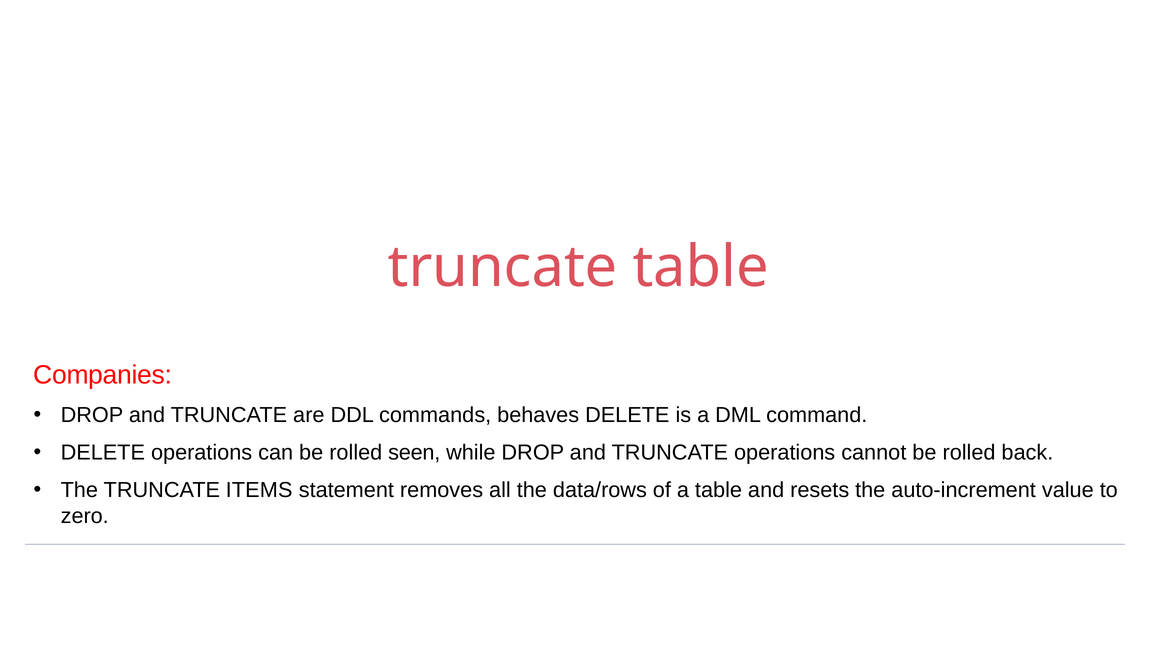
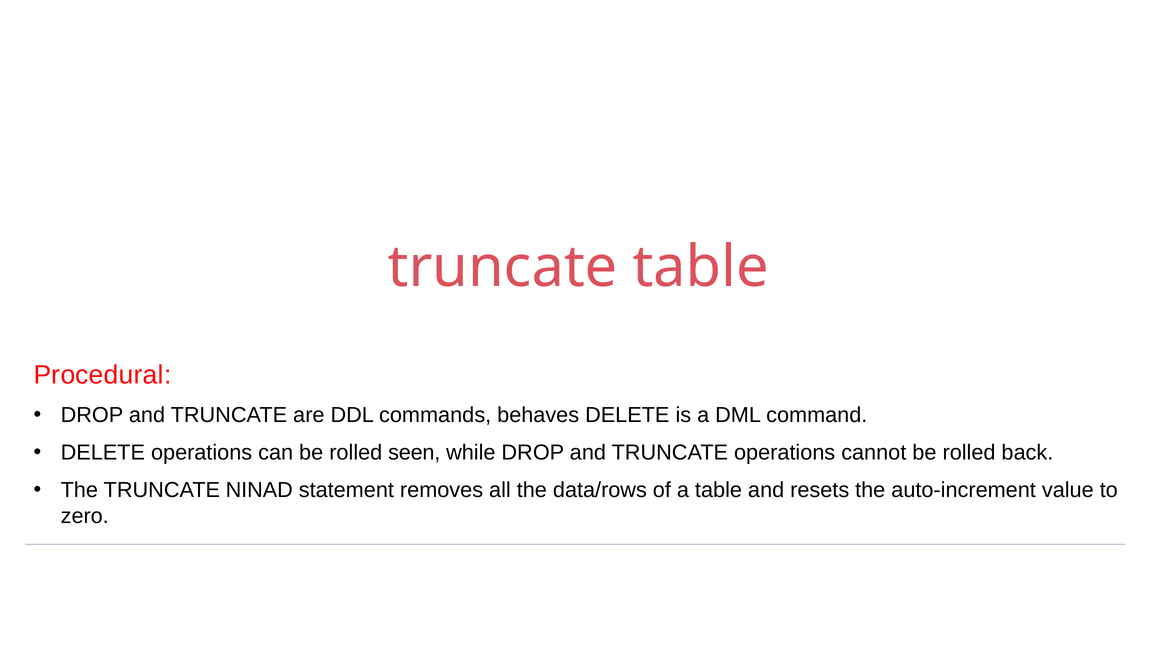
Companies: Companies -> Procedural (102, 375)
ITEMS: ITEMS -> NINAD (259, 490)
